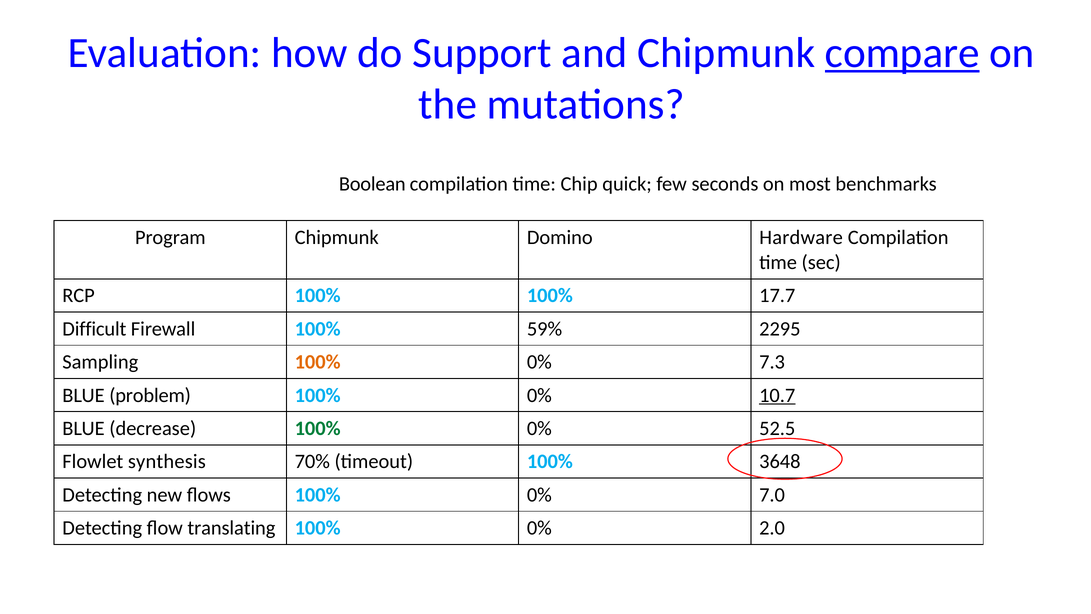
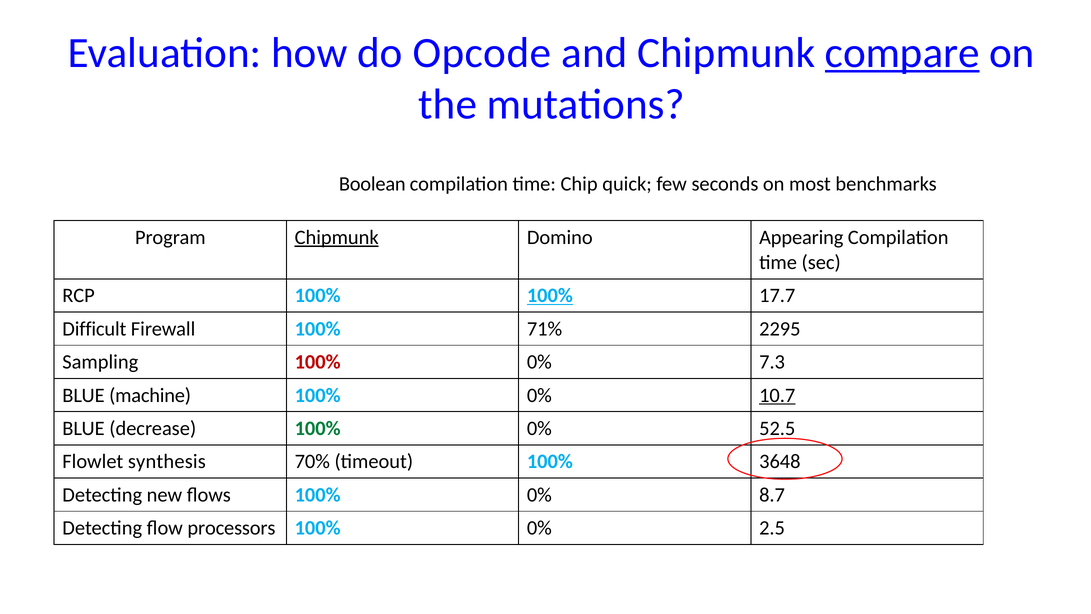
Support: Support -> Opcode (482, 53)
Chipmunk underline: none -> present (337, 237)
Hardware: Hardware -> Appearing (801, 237)
100% underline: none -> present (550, 296)
59%: 59% -> 71% (545, 329)
100% colour: orange -> red (318, 362)
problem: problem -> machine (150, 395)
7.0: 7.0 -> 8.7 (772, 495)
translating: translating -> processors (231, 528)
2.0: 2.0 -> 2.5 (772, 528)
